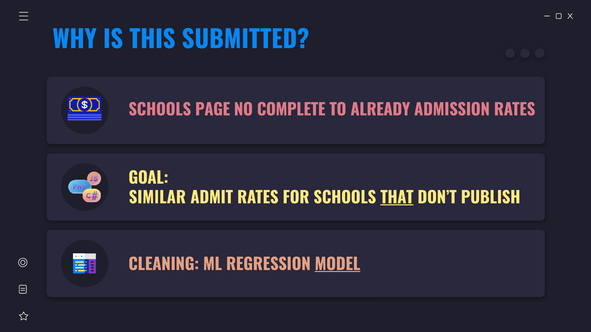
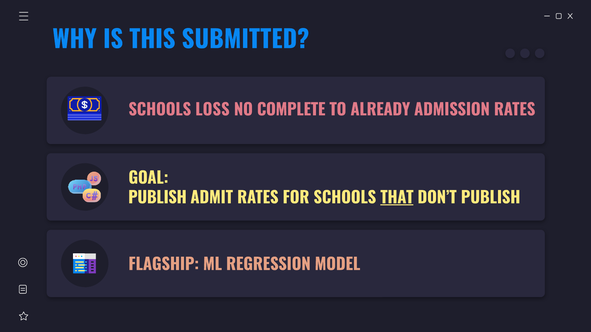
PAGE: PAGE -> LOSS (212, 110)
SIMILAR: SIMILAR -> PUBLISH (157, 198)
CLEANING: CLEANING -> FLAGSHIP (164, 265)
MODEL underline: present -> none (337, 265)
